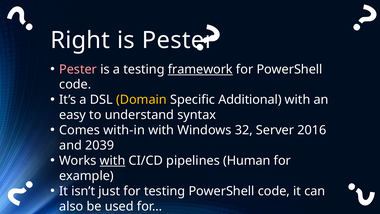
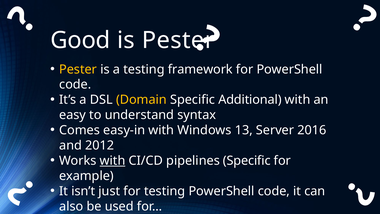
Right: Right -> Good (80, 40)
Pester colour: pink -> yellow (78, 69)
framework underline: present -> none (200, 69)
with-in: with-in -> easy-in (124, 130)
32: 32 -> 13 (244, 130)
2039: 2039 -> 2012 (100, 145)
pipelines Human: Human -> Specific (247, 161)
